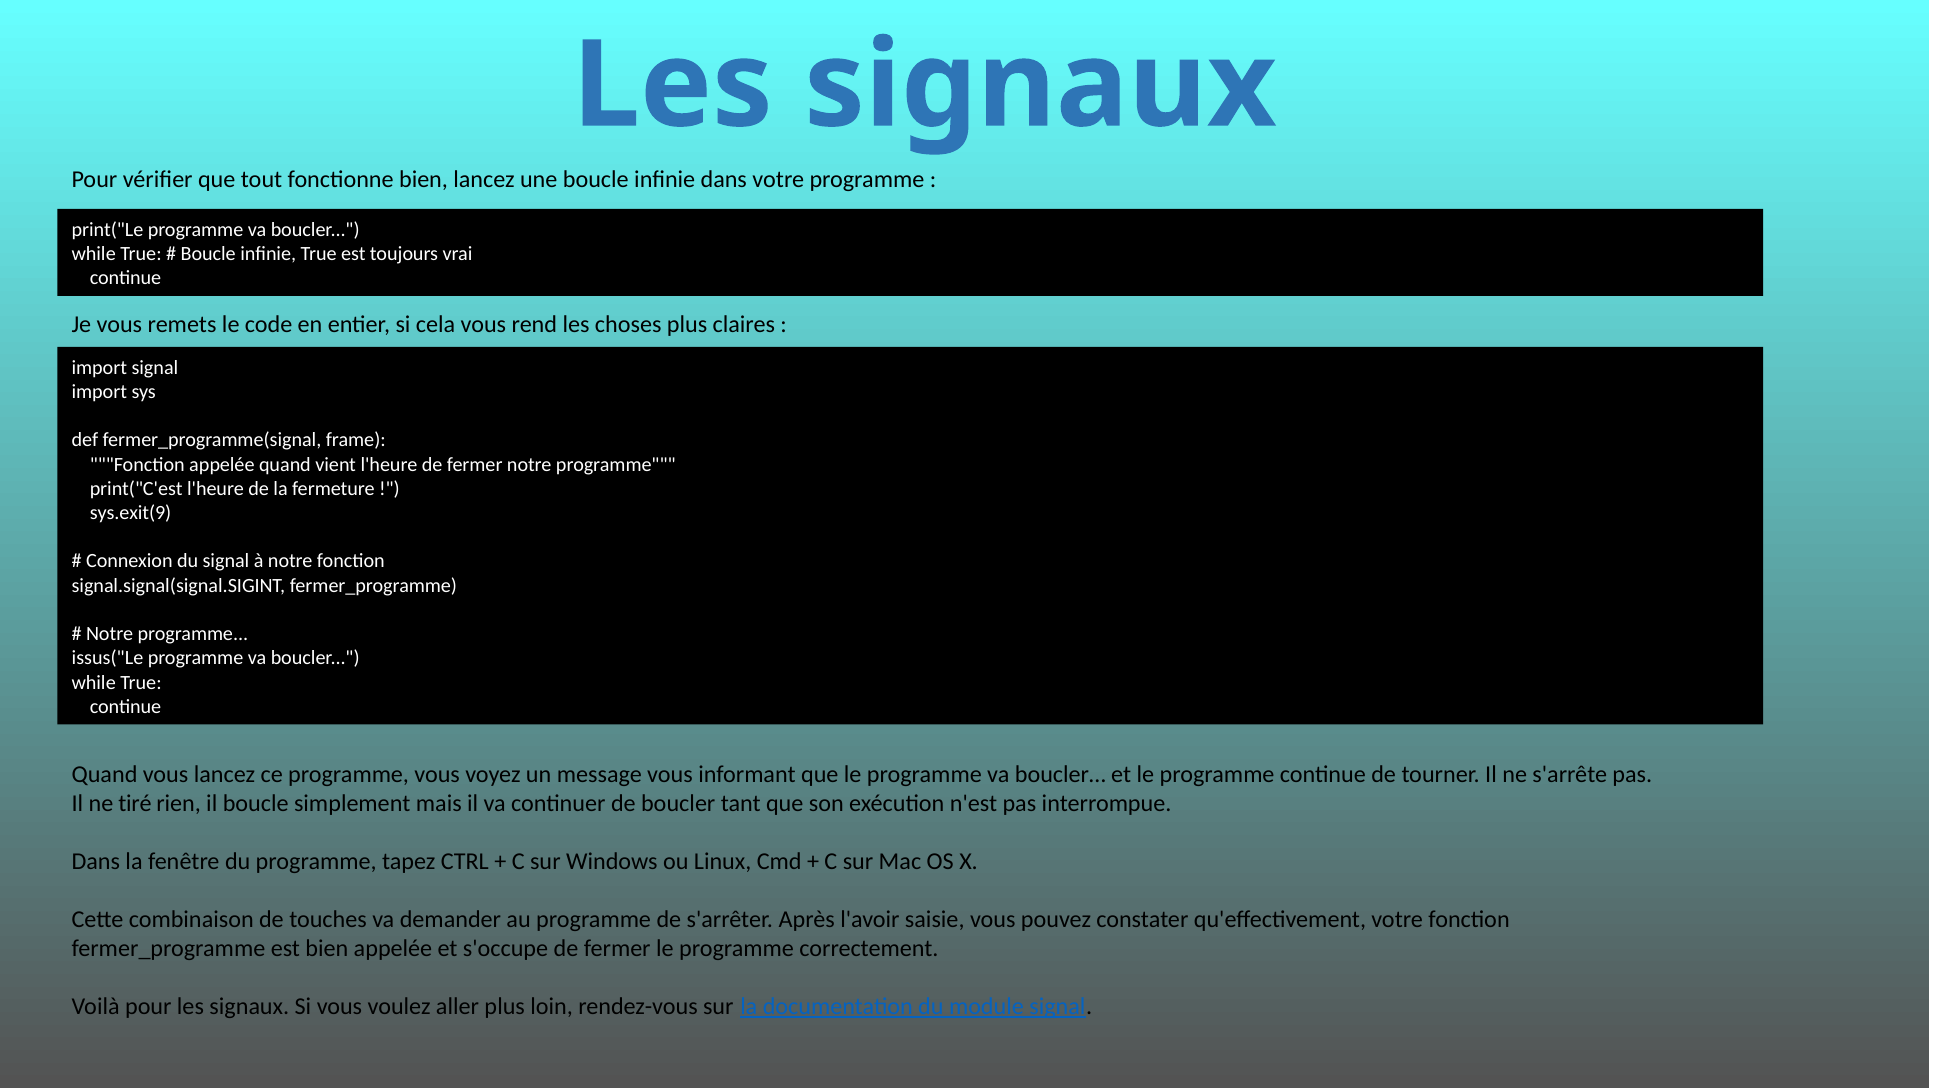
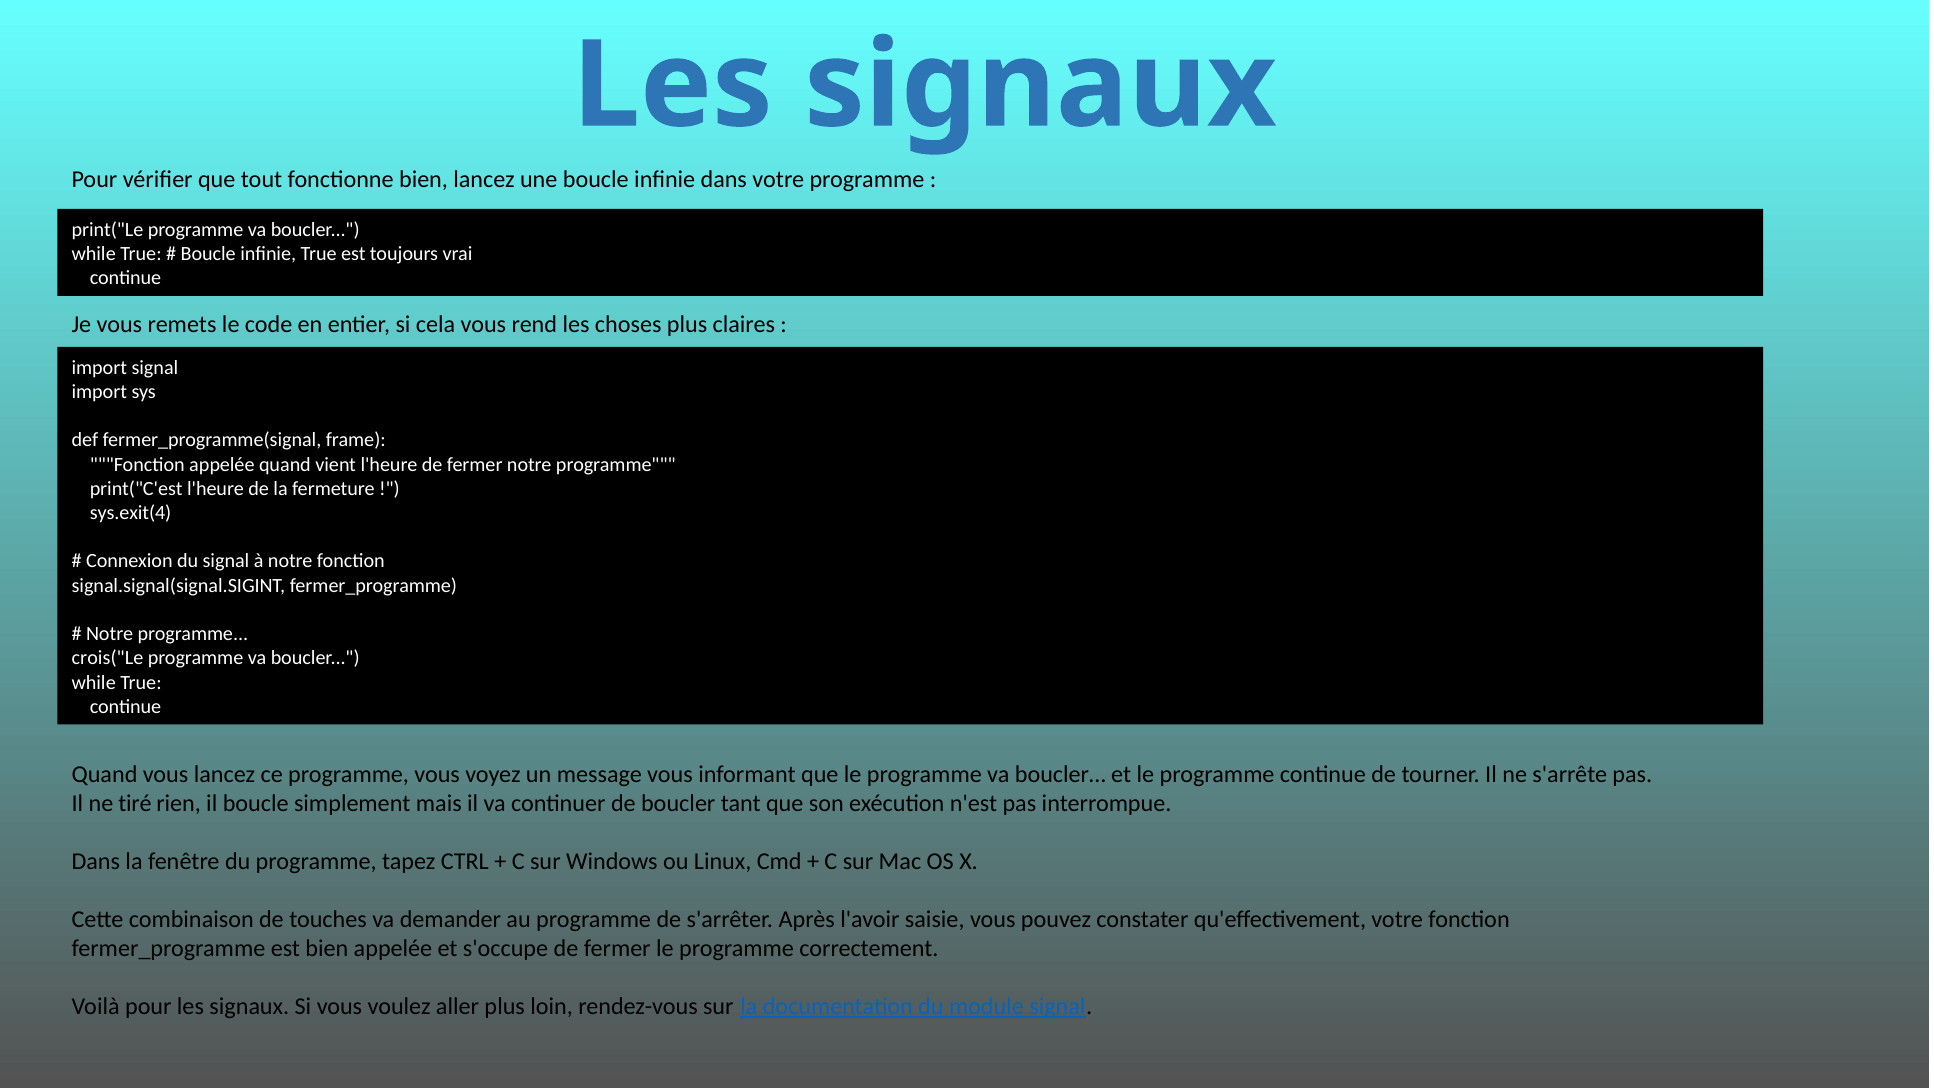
sys.exit(9: sys.exit(9 -> sys.exit(4 (131, 513)
issus("Le: issus("Le -> crois("Le (107, 658)
